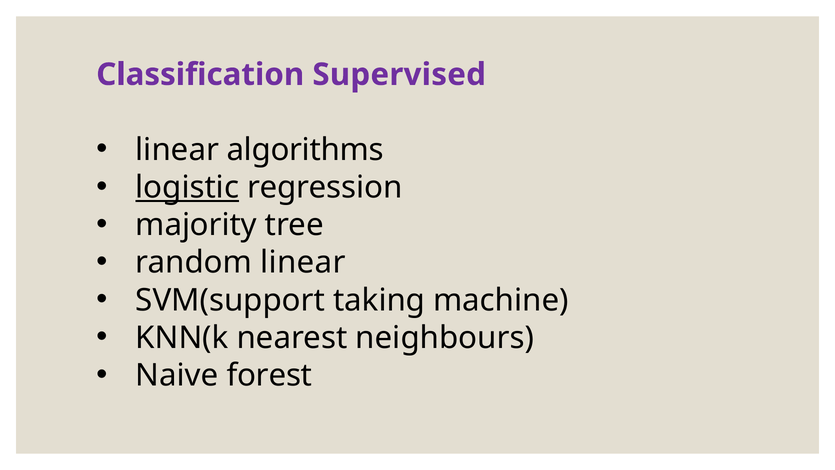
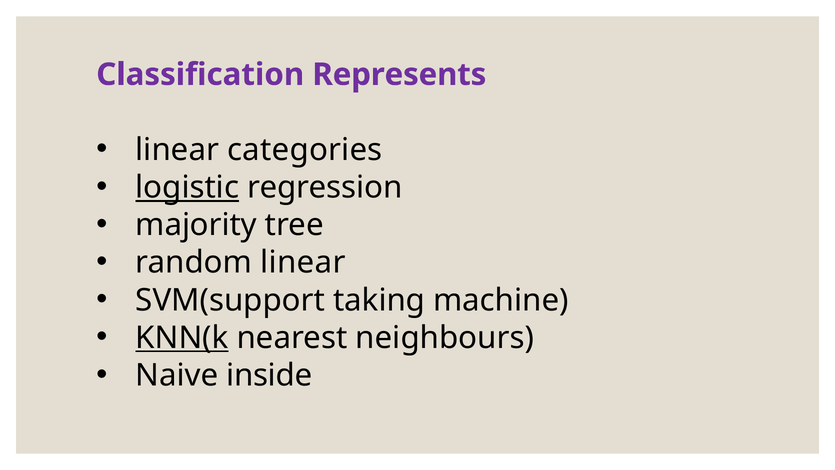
Supervised: Supervised -> Represents (399, 75)
algorithms: algorithms -> categories (305, 150)
KNN(k underline: none -> present (182, 338)
forest: forest -> inside (269, 375)
